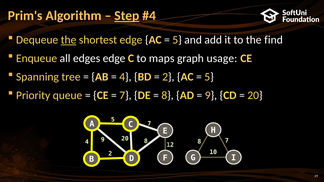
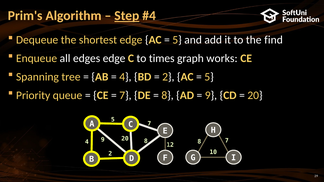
the underline: present -> none (69, 40)
maps: maps -> times (162, 58)
usage: usage -> works (222, 58)
